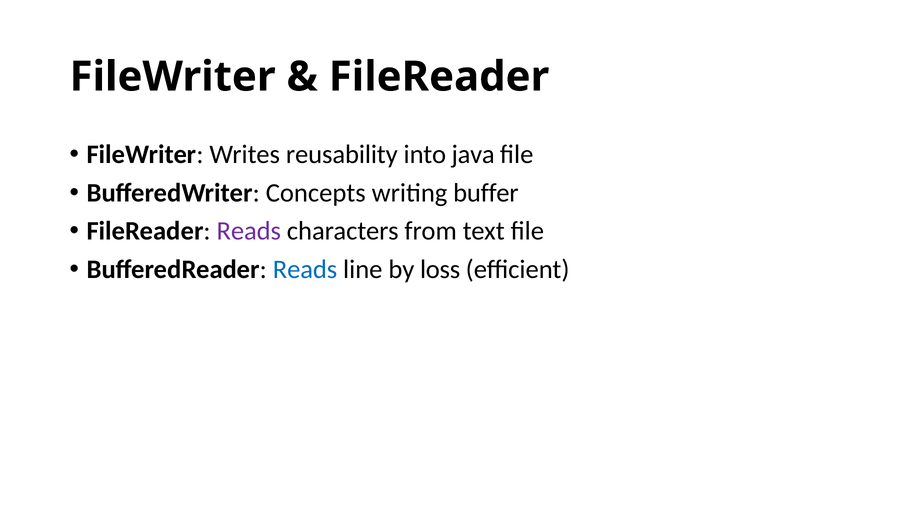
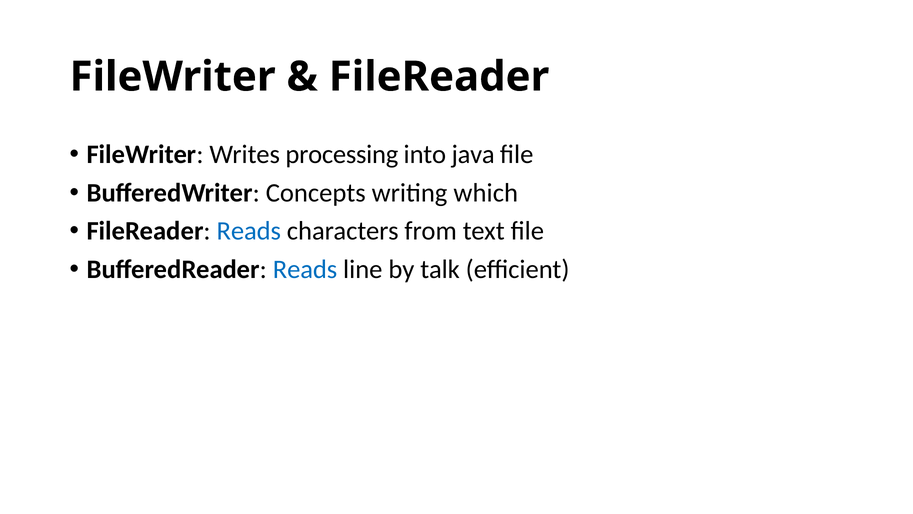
reusability: reusability -> processing (342, 154)
buffer: buffer -> which (486, 193)
Reads colour: purple -> blue (249, 231)
loss: loss -> talk (440, 269)
